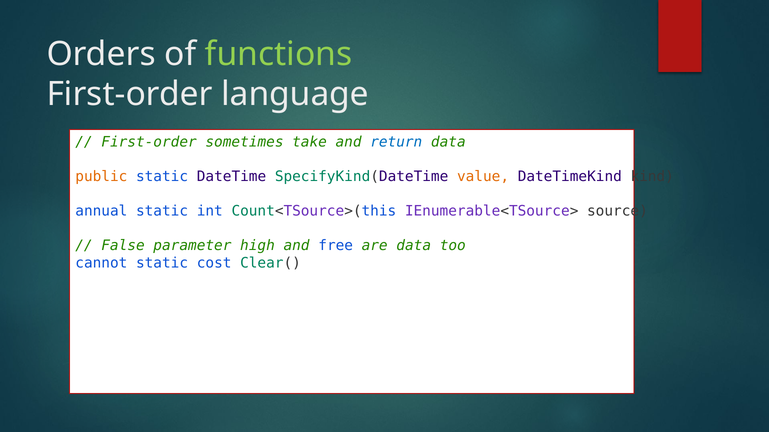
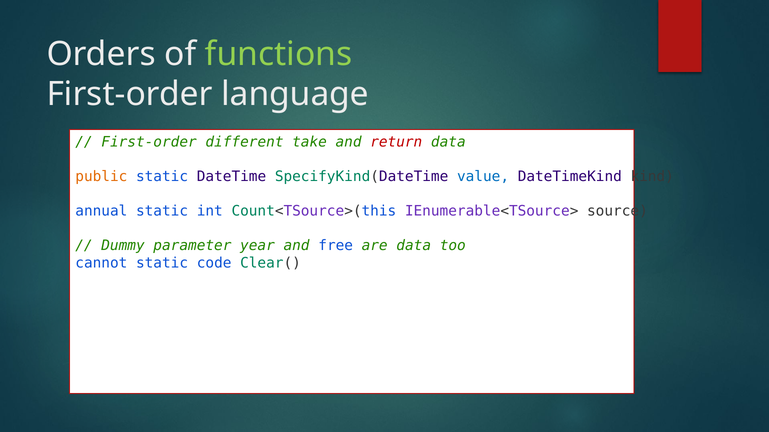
sometimes: sometimes -> different (244, 142)
return colour: blue -> red (396, 142)
value colour: orange -> blue (483, 177)
False: False -> Dummy (123, 246)
high: high -> year (257, 246)
cost: cost -> code (214, 263)
